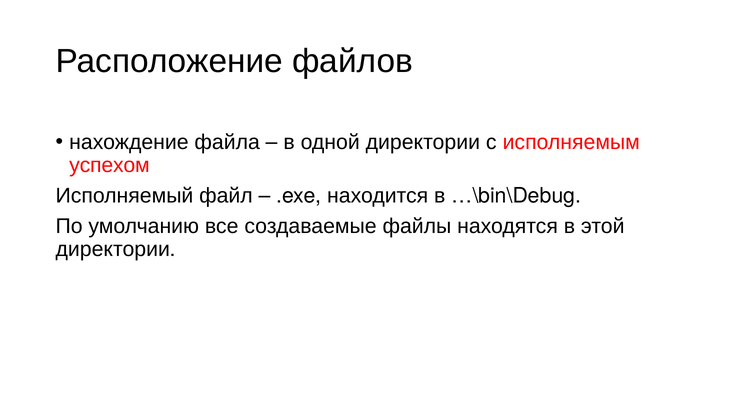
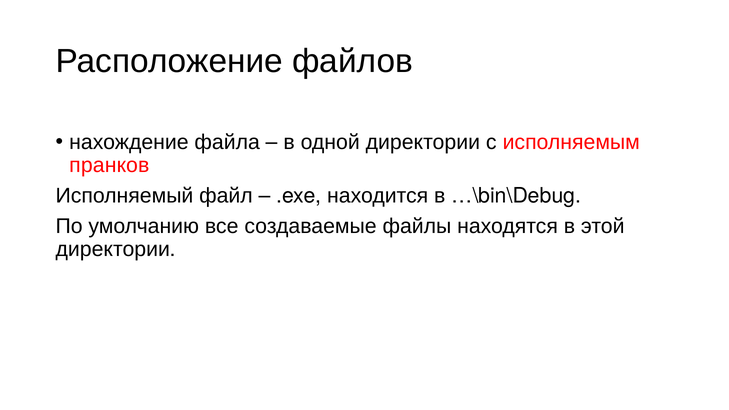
успехом: успехом -> пранков (109, 165)
